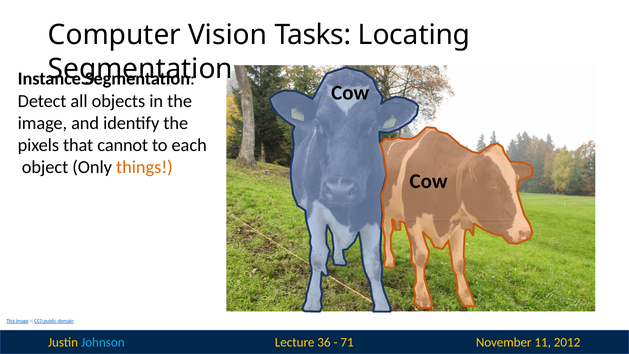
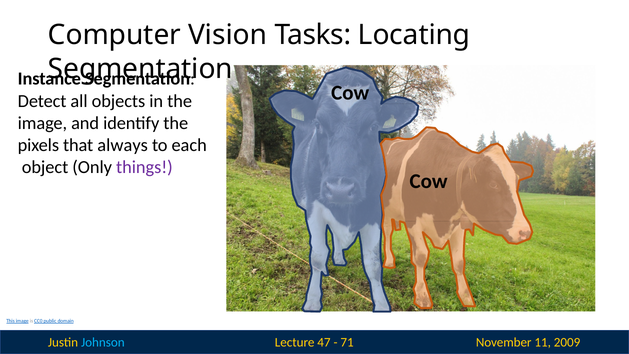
cannot: cannot -> always (123, 145)
things colour: orange -> purple (144, 167)
36: 36 -> 47 (324, 342)
2012: 2012 -> 2009 (567, 342)
